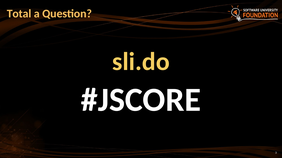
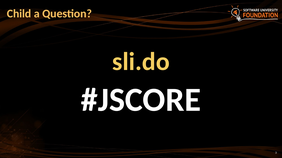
Total: Total -> Child (19, 14)
